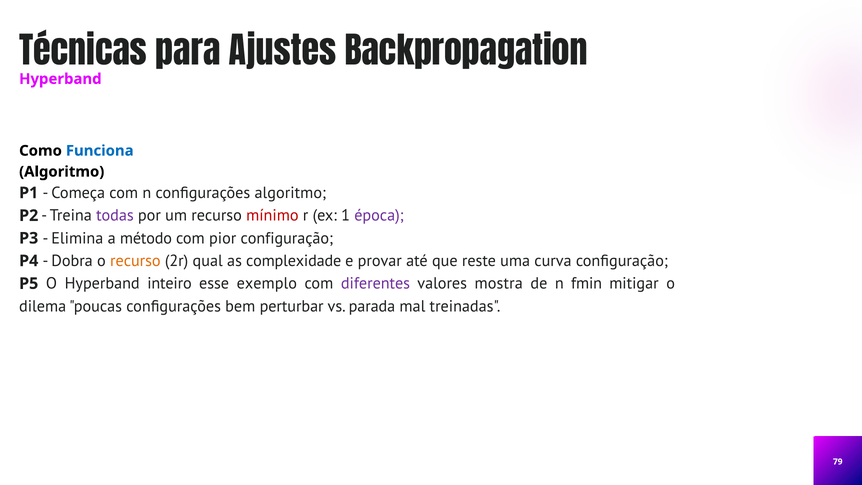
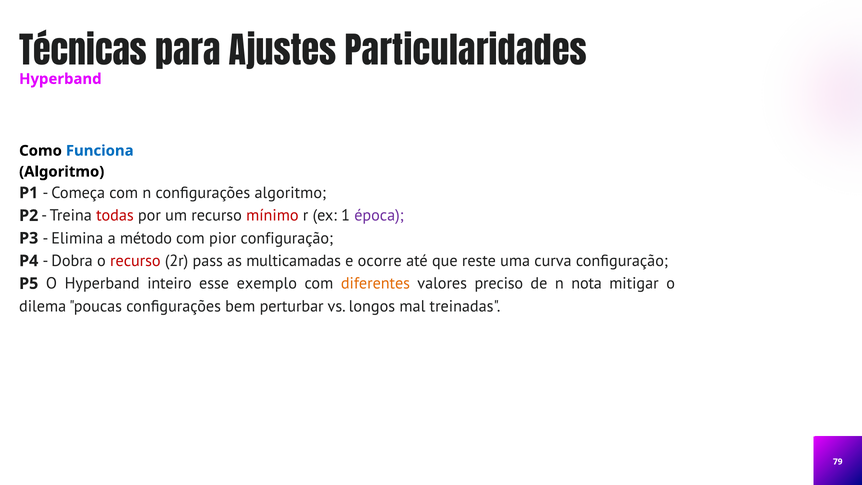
Backpropagation: Backpropagation -> Particularidades (466, 53)
todas colour: purple -> red (115, 216)
recurso colour: orange -> red (135, 261)
qual: qual -> pass (208, 261)
complexidade: complexidade -> multicamadas (294, 261)
provar: provar -> ocorre (380, 261)
diferentes colour: purple -> orange (375, 283)
mostra: mostra -> preciso (499, 283)
fmin: fmin -> nota (587, 283)
parada: parada -> longos (372, 306)
